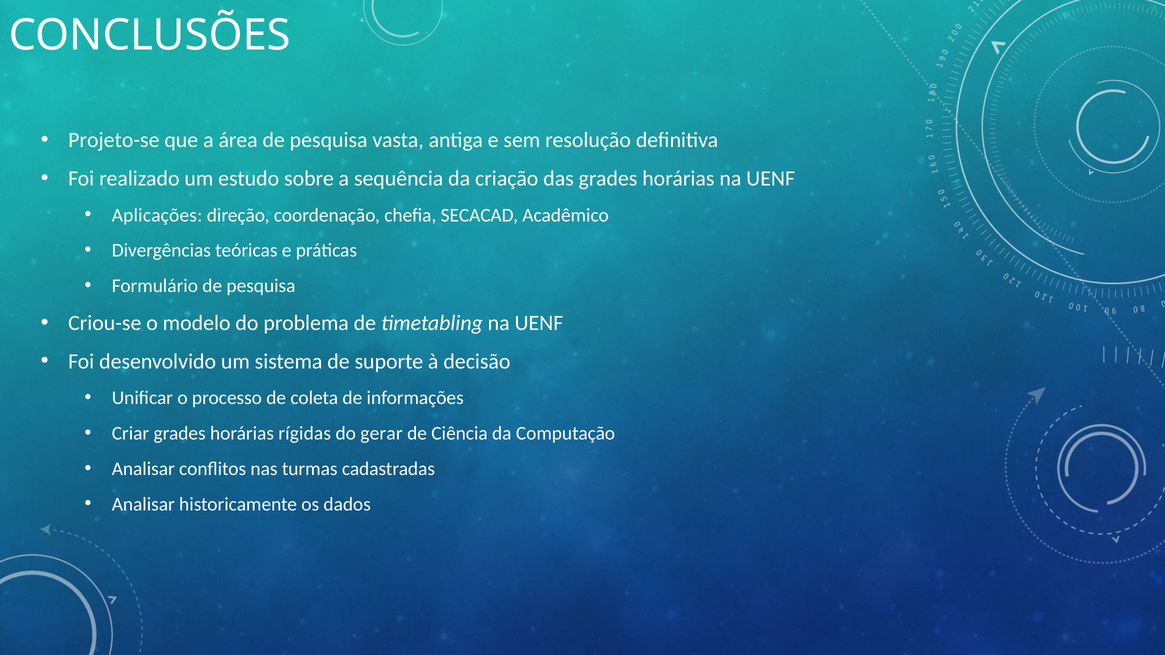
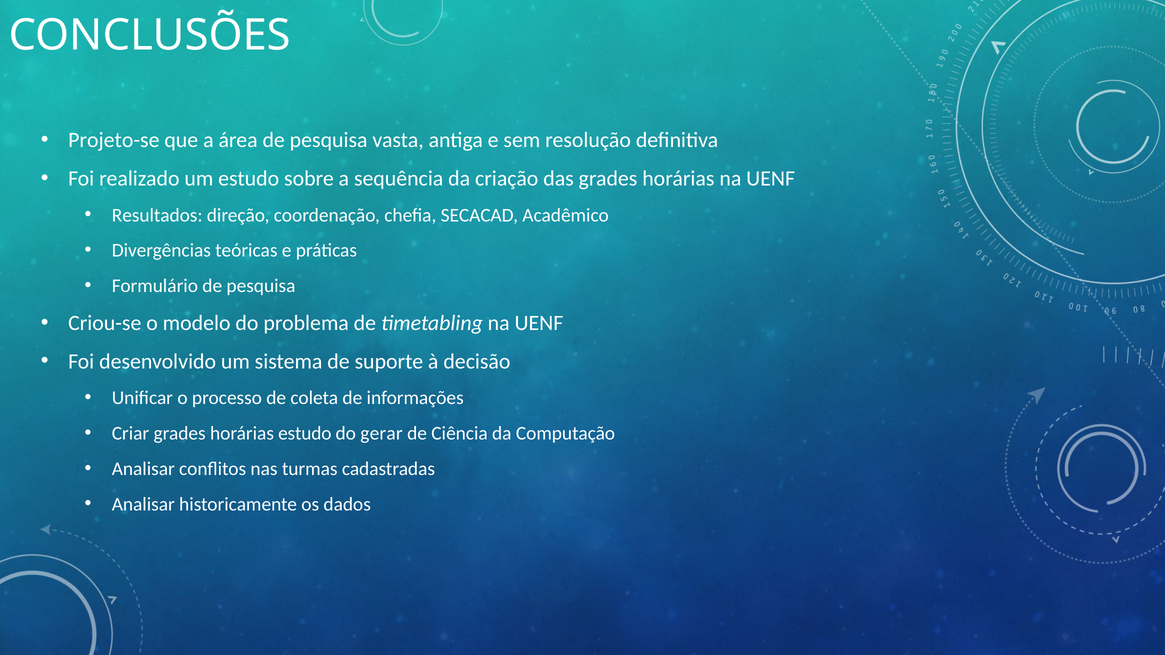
Aplicações: Aplicações -> Resultados (157, 215)
horárias rígidas: rígidas -> estudo (305, 434)
